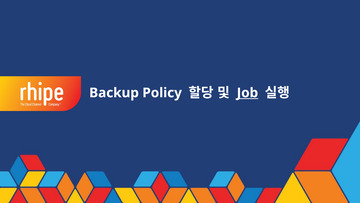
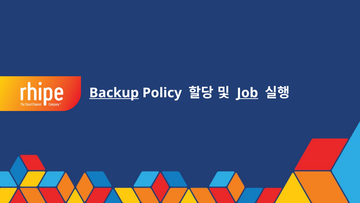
Backup underline: none -> present (114, 93)
